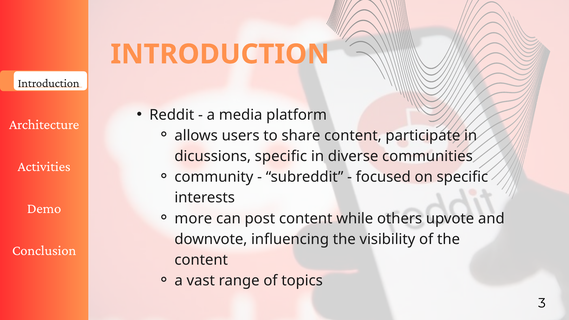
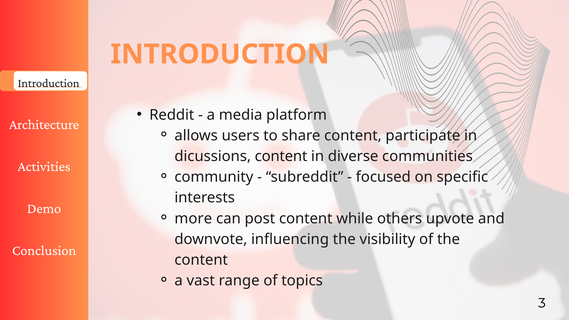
dicussions specific: specific -> content (281, 156)
